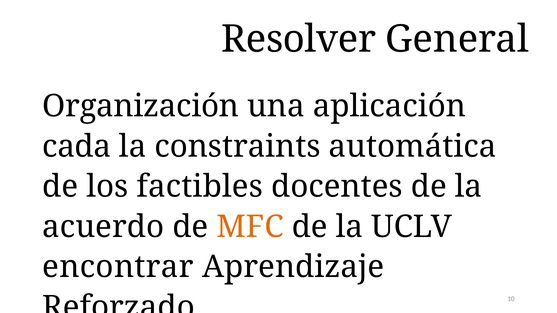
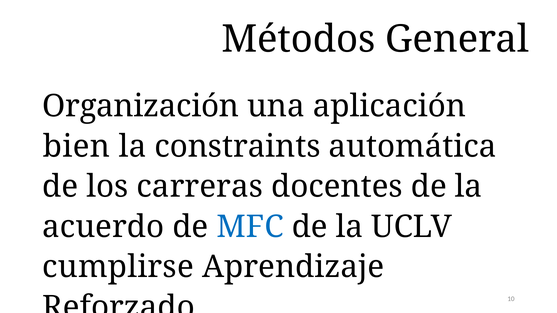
Resolver: Resolver -> Métodos (299, 39)
cada: cada -> bien (76, 147)
factibles: factibles -> carreras (200, 187)
MFC colour: orange -> blue (250, 227)
encontrar: encontrar -> cumplirse (118, 267)
